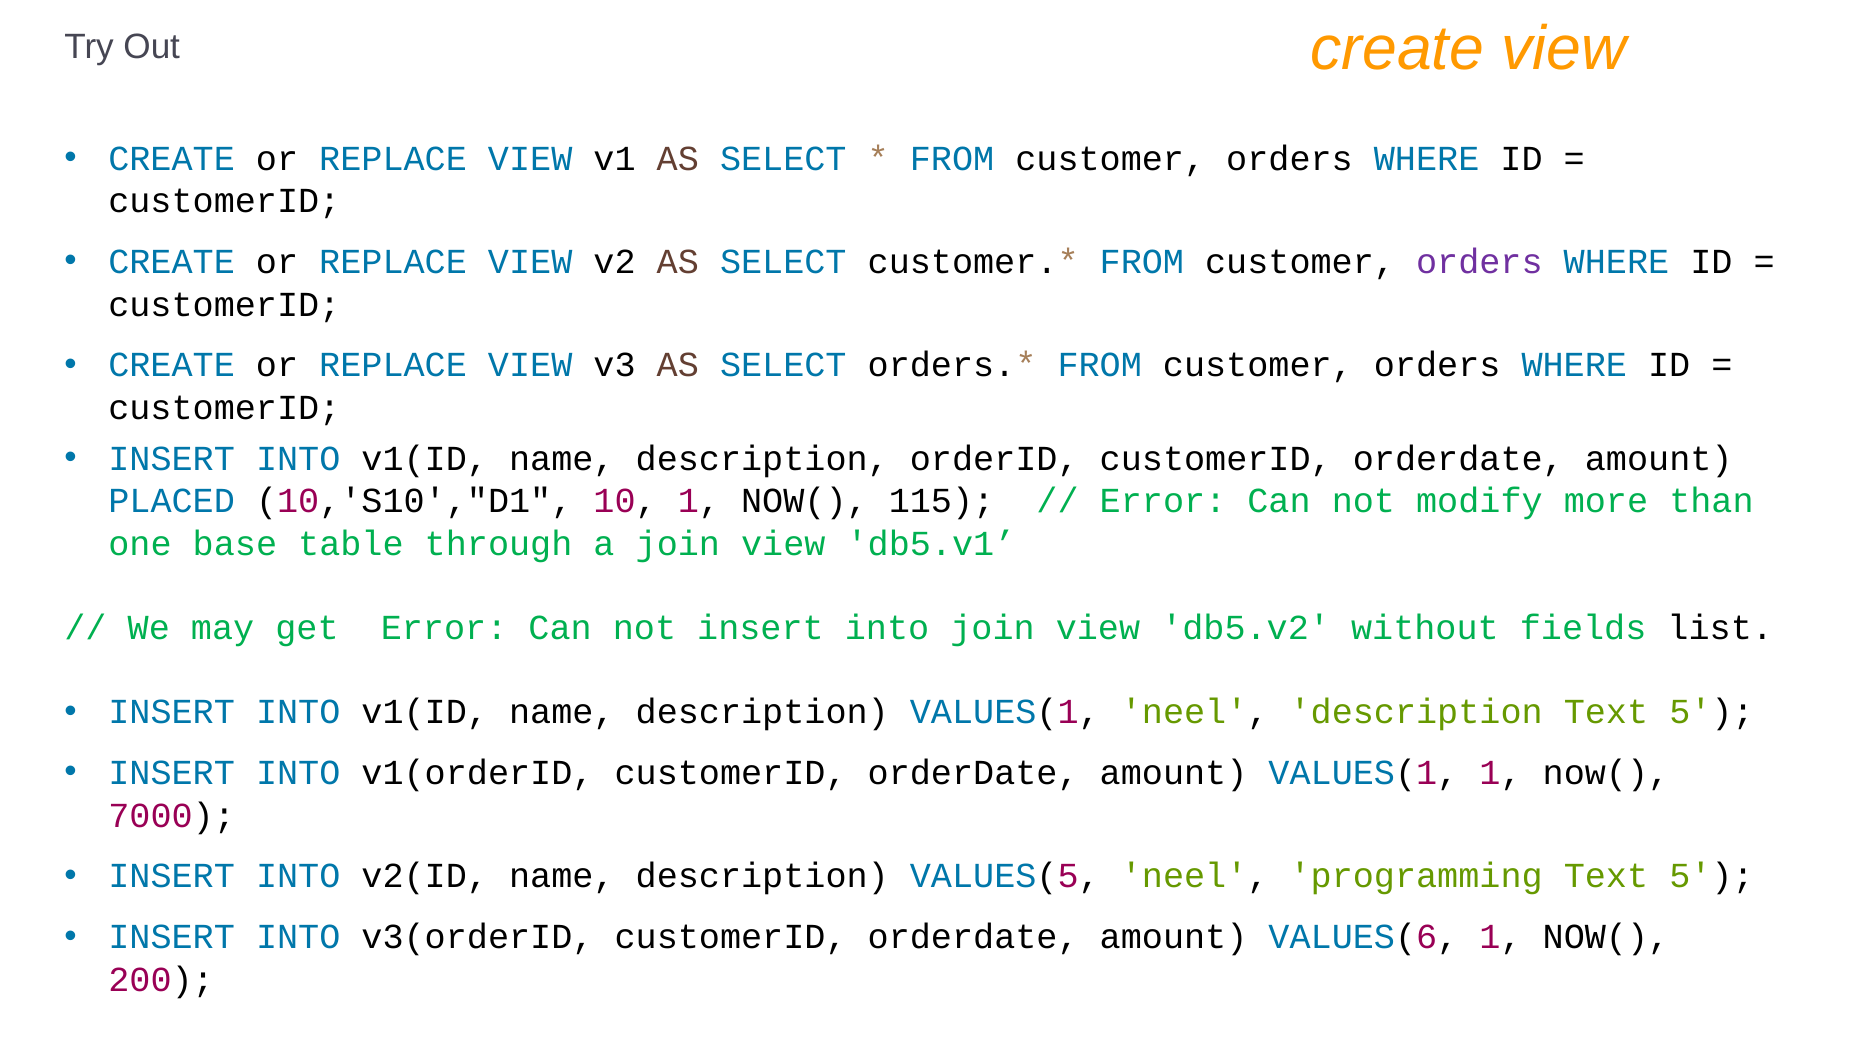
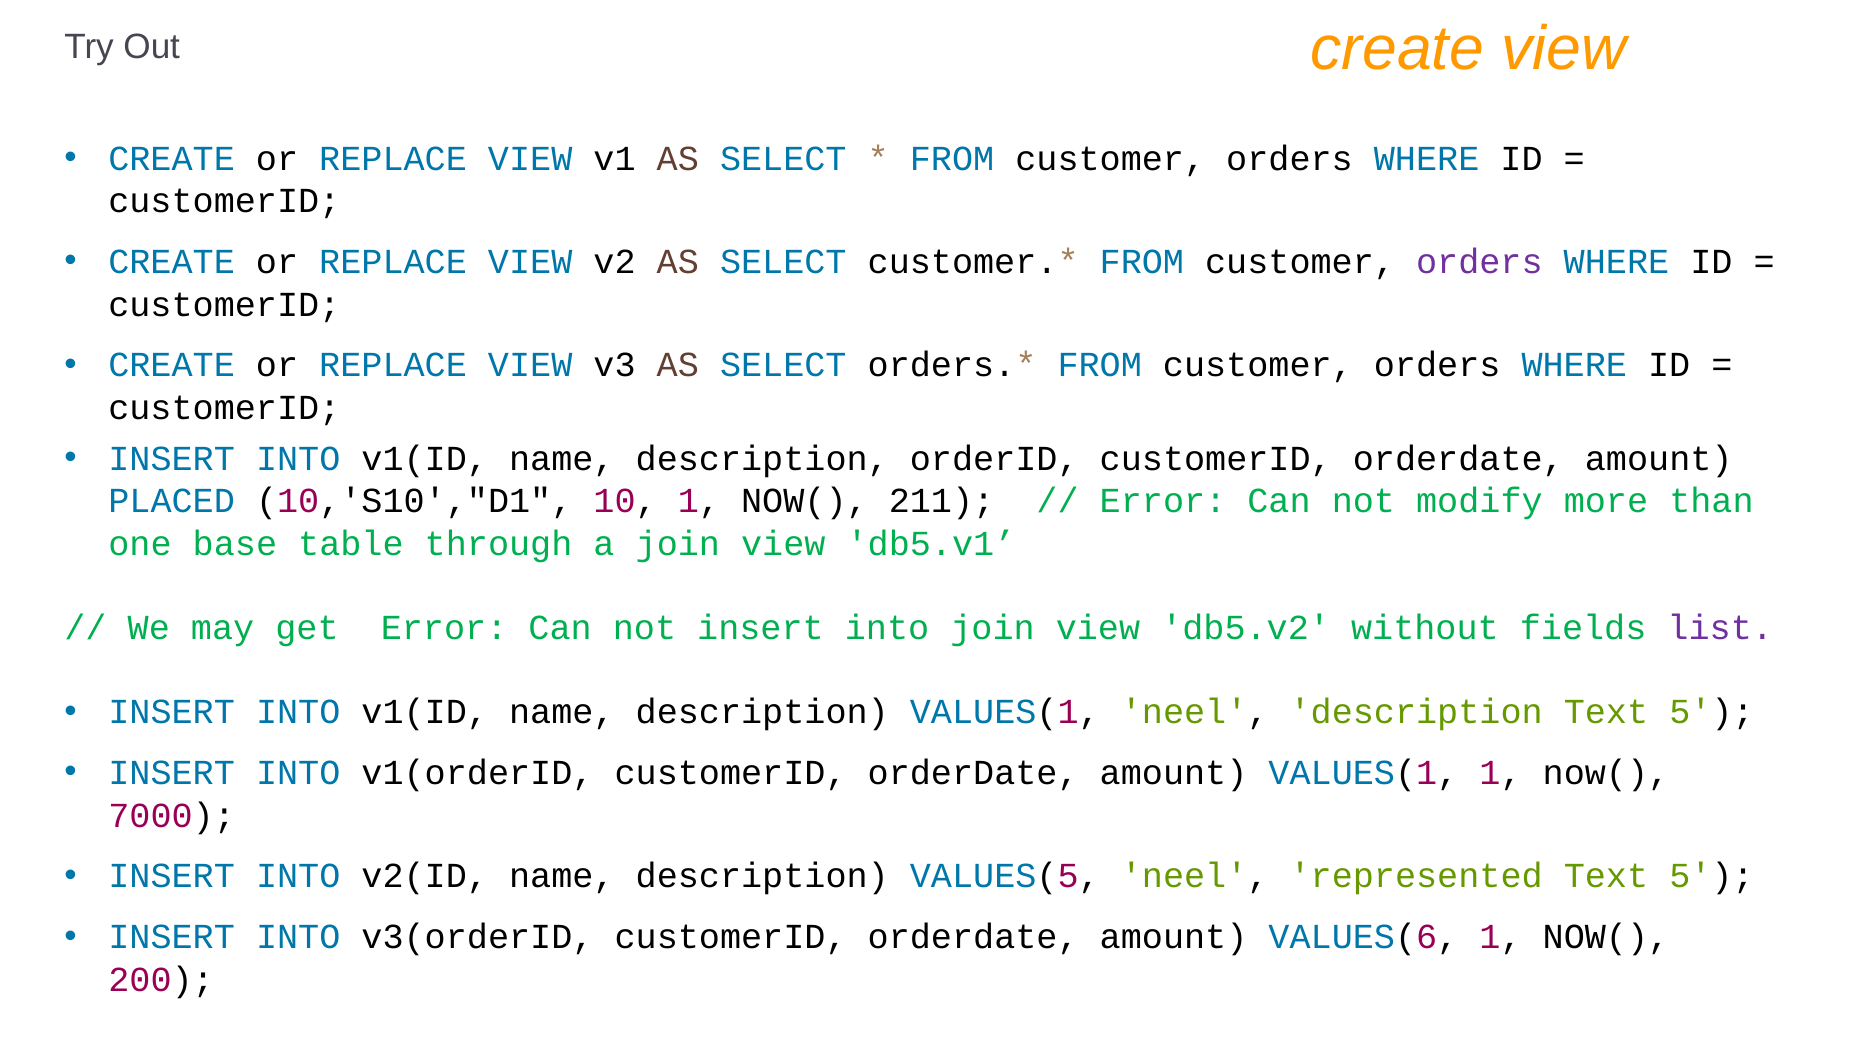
115: 115 -> 211 (942, 501)
list colour: black -> purple (1720, 628)
programming: programming -> represented (1416, 876)
